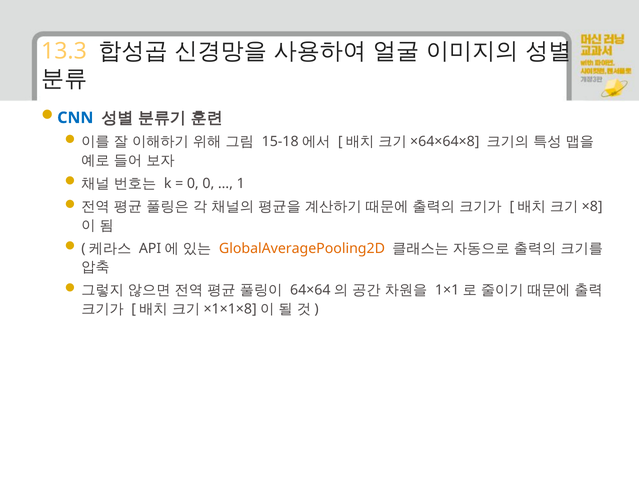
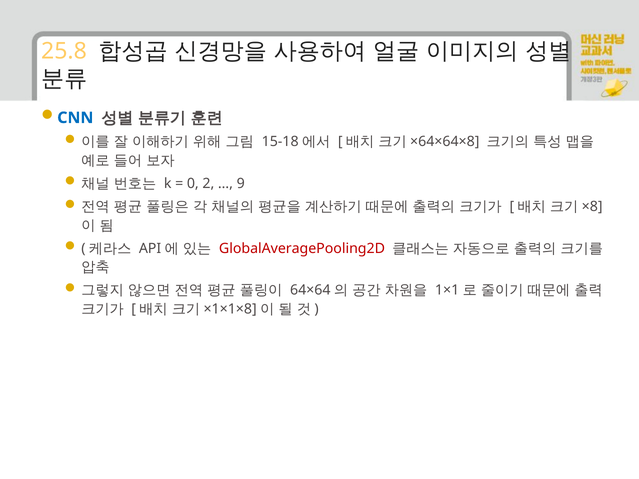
13.3: 13.3 -> 25.8 (64, 51)
0 0: 0 -> 2 (208, 184)
1: 1 -> 9 (241, 184)
GlobalAveragePooling2D colour: orange -> red (302, 249)
